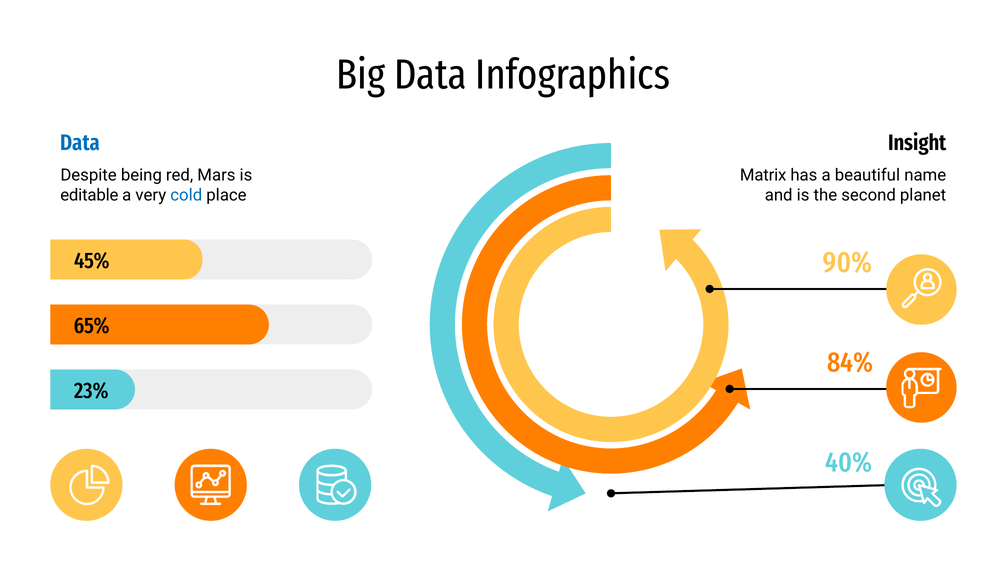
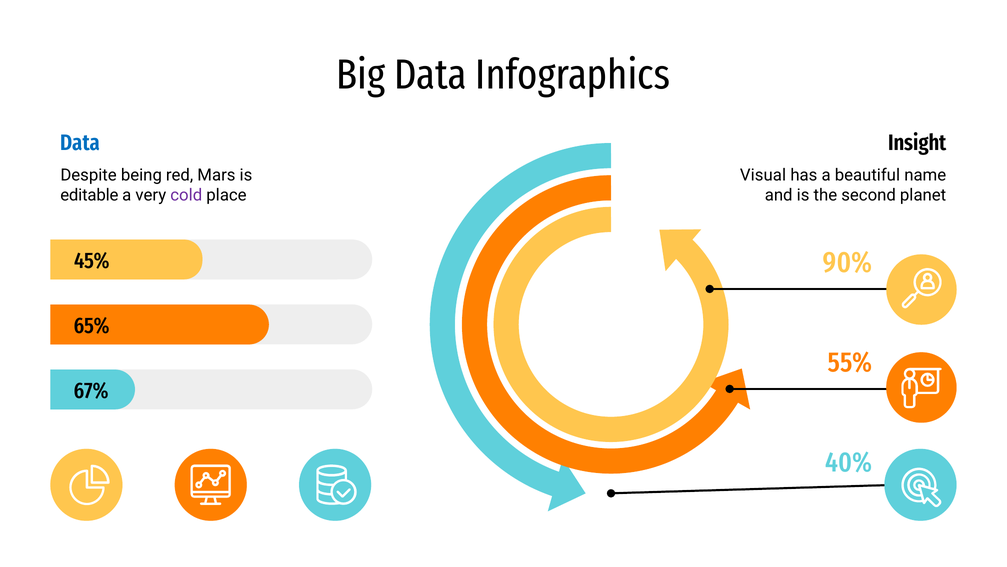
Matrix: Matrix -> Visual (763, 175)
cold colour: blue -> purple (186, 195)
84%: 84% -> 55% (850, 362)
23%: 23% -> 67% (91, 391)
